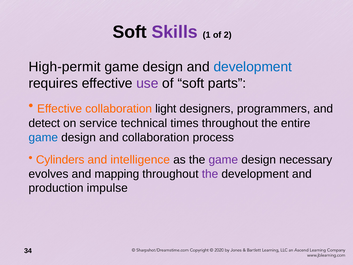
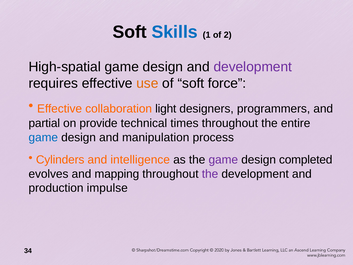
Skills colour: purple -> blue (175, 32)
High-permit: High-permit -> High-spatial (65, 67)
development colour: blue -> purple (253, 67)
use colour: purple -> orange (147, 83)
parts: parts -> force (227, 83)
detect: detect -> partial (44, 123)
service: service -> provide (99, 123)
and collaboration: collaboration -> manipulation (156, 137)
necessary: necessary -> completed (306, 160)
